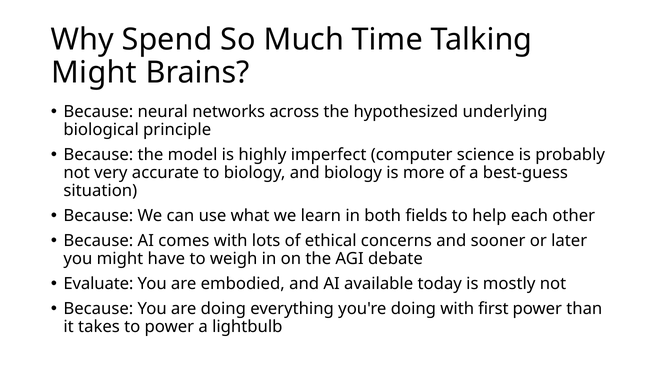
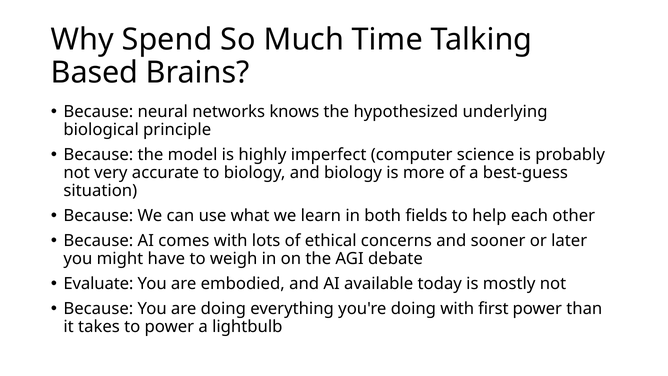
Might: Might -> Based (94, 73)
across: across -> knows (294, 111)
